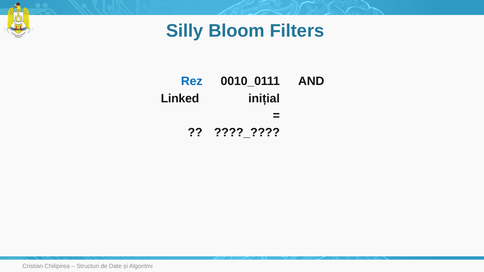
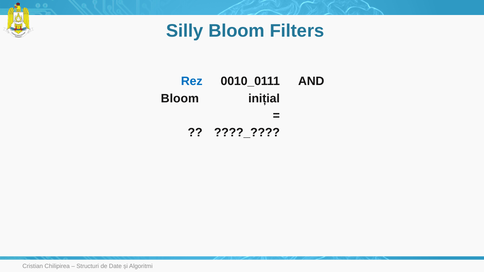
Linked: Linked -> Bloom (180, 99)
